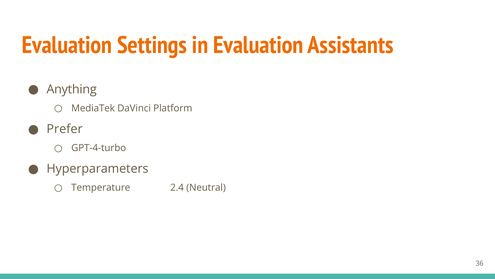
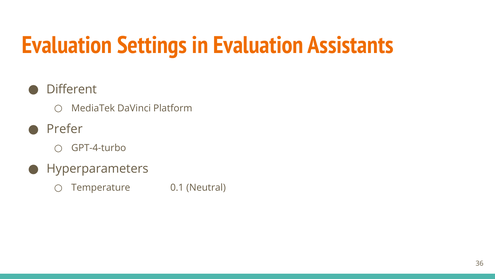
Anything: Anything -> Different (72, 89)
2.4: 2.4 -> 0.1 (177, 187)
